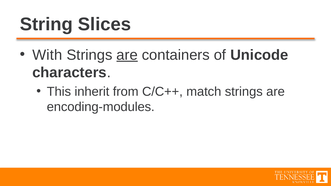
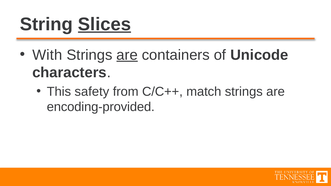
Slices underline: none -> present (105, 24)
inherit: inherit -> safety (92, 92)
encoding-modules: encoding-modules -> encoding-provided (101, 107)
